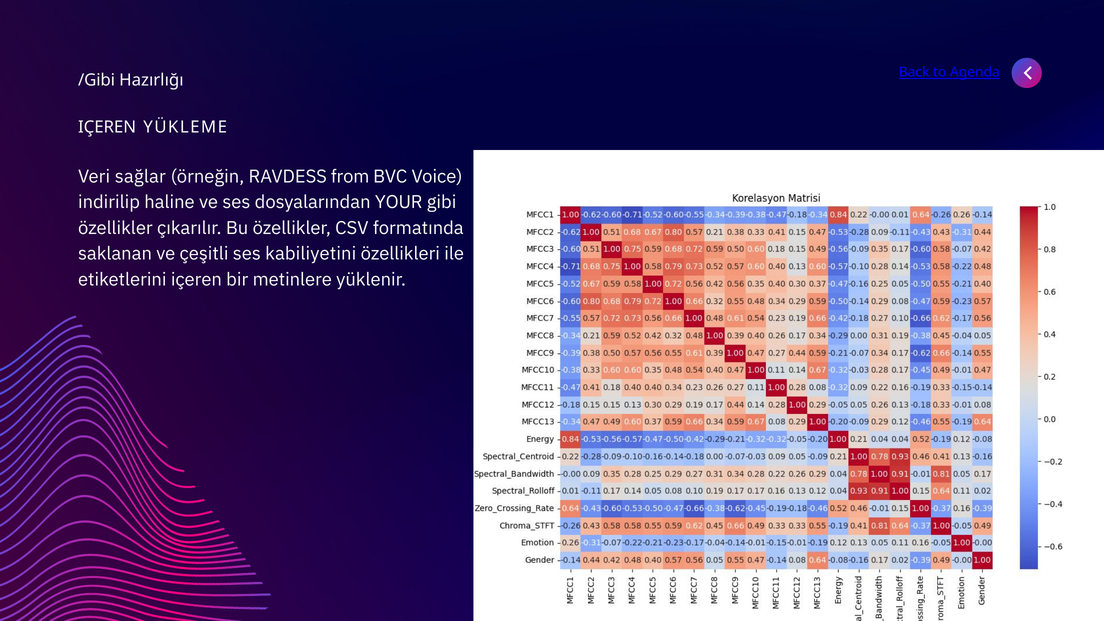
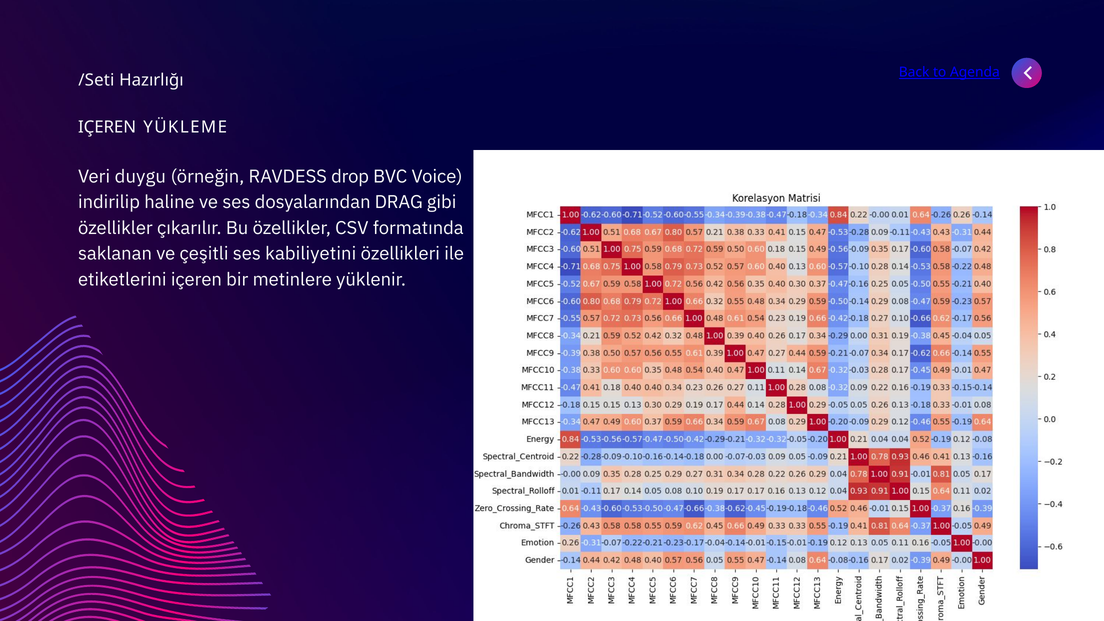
/Gibi: /Gibi -> /Seti (96, 80)
sağlar: sağlar -> duygu (140, 177)
from: from -> drop (350, 177)
YOUR: YOUR -> DRAG (399, 202)
